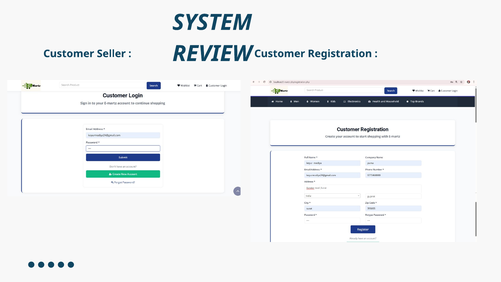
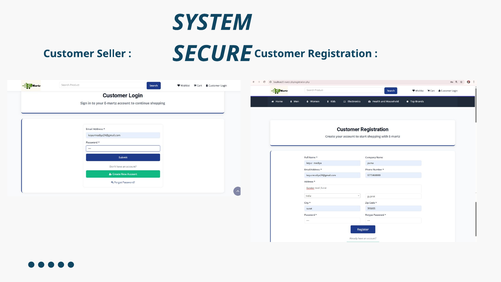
REVIEW: REVIEW -> SECURE (212, 54)
